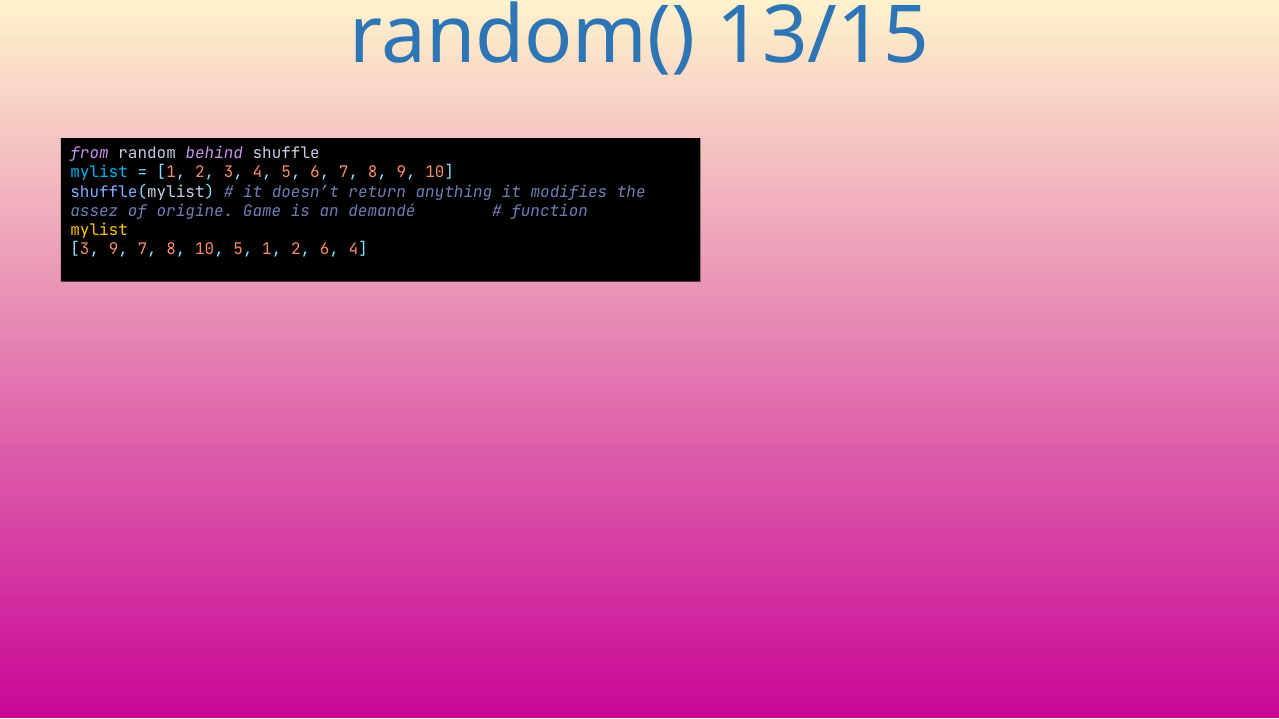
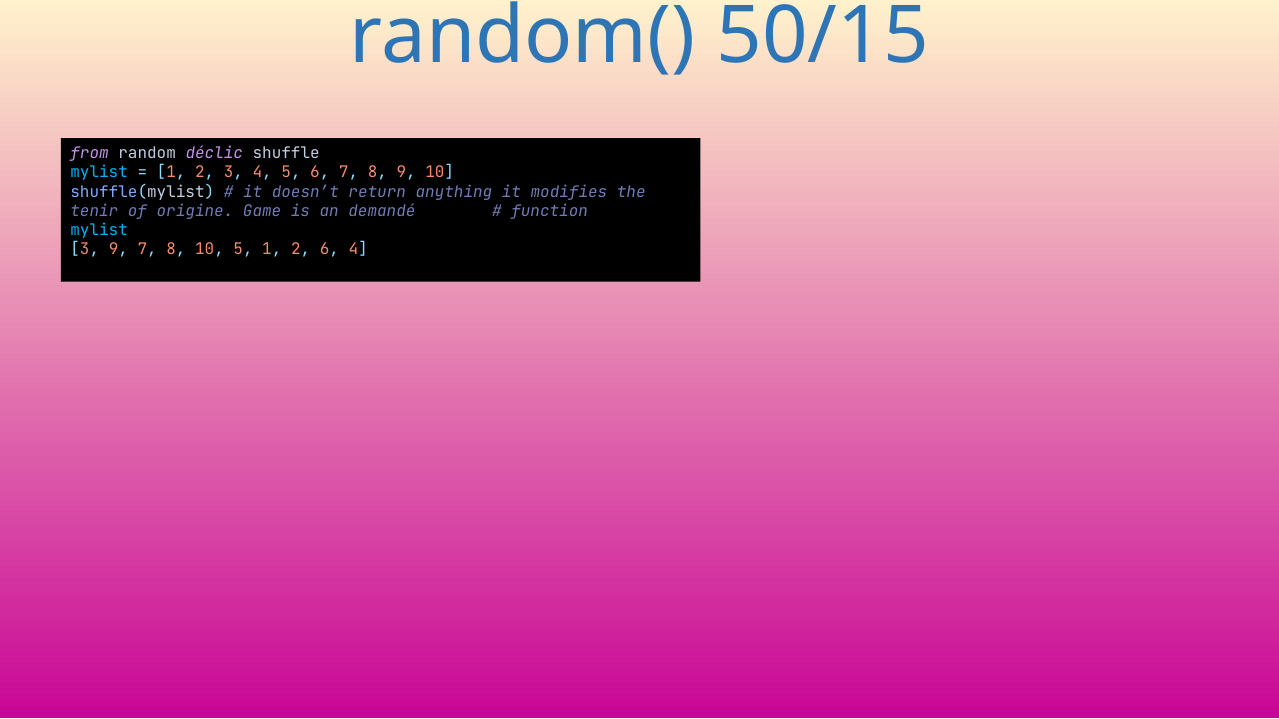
13/15: 13/15 -> 50/15 (823, 37)
behind: behind -> déclic (214, 154)
assez: assez -> tenir (94, 211)
mylist colour: yellow -> light blue (99, 230)
